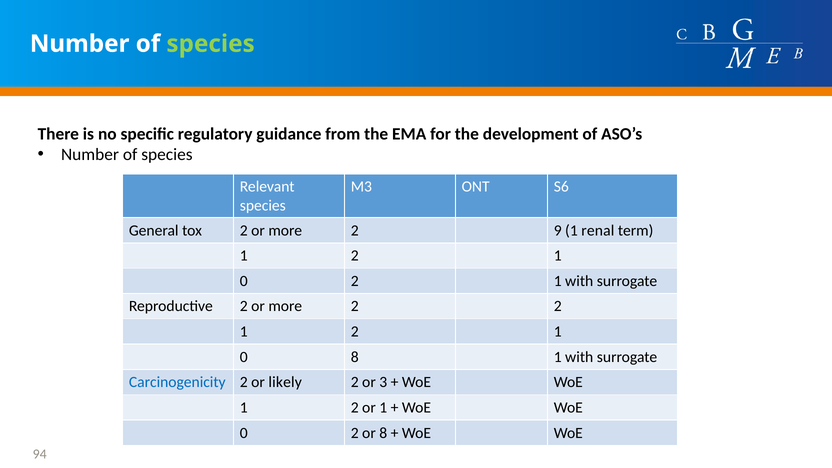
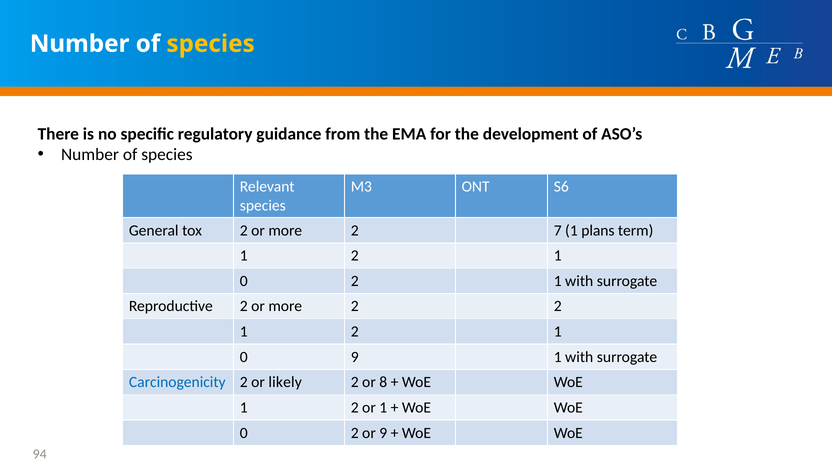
species colour: light green -> yellow (211, 44)
9: 9 -> 7 (558, 230)
renal: renal -> plans (598, 230)
0 8: 8 -> 9 (355, 357)
3: 3 -> 8 (383, 382)
or 8: 8 -> 9 (383, 433)
